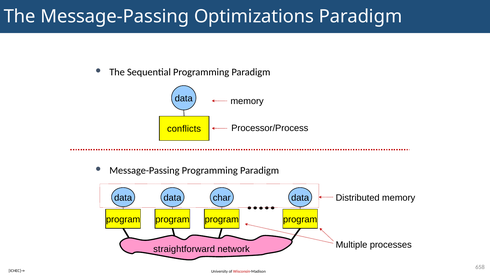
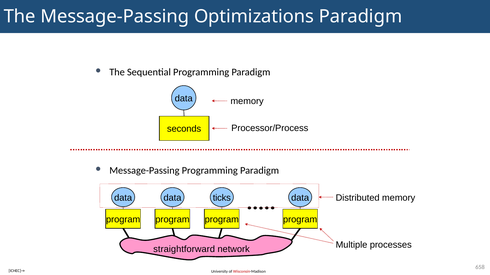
conflicts: conflicts -> seconds (184, 129)
char: char -> ticks (222, 198)
